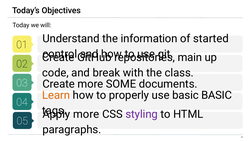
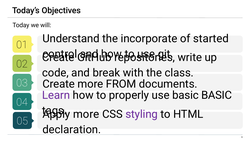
information: information -> incorporate (149, 38)
main: main -> write (190, 57)
SOME: SOME -> FROM (121, 84)
Learn colour: orange -> purple (56, 95)
paragraphs: paragraphs -> declaration (72, 129)
